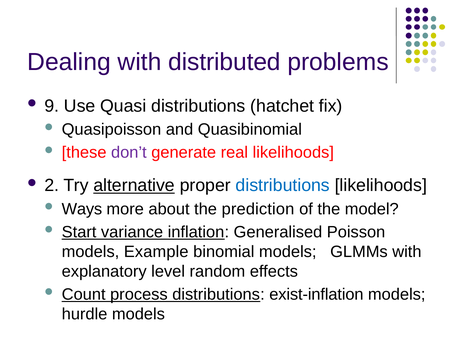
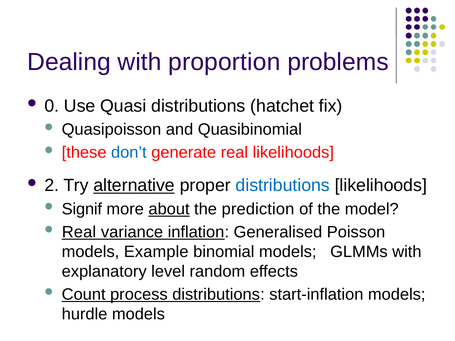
distributed: distributed -> proportion (224, 62)
9: 9 -> 0 (52, 106)
don’t colour: purple -> blue (129, 153)
Ways: Ways -> Signif (82, 209)
about underline: none -> present (169, 209)
Start: Start -> Real (79, 232)
exist-inflation: exist-inflation -> start-inflation (316, 295)
